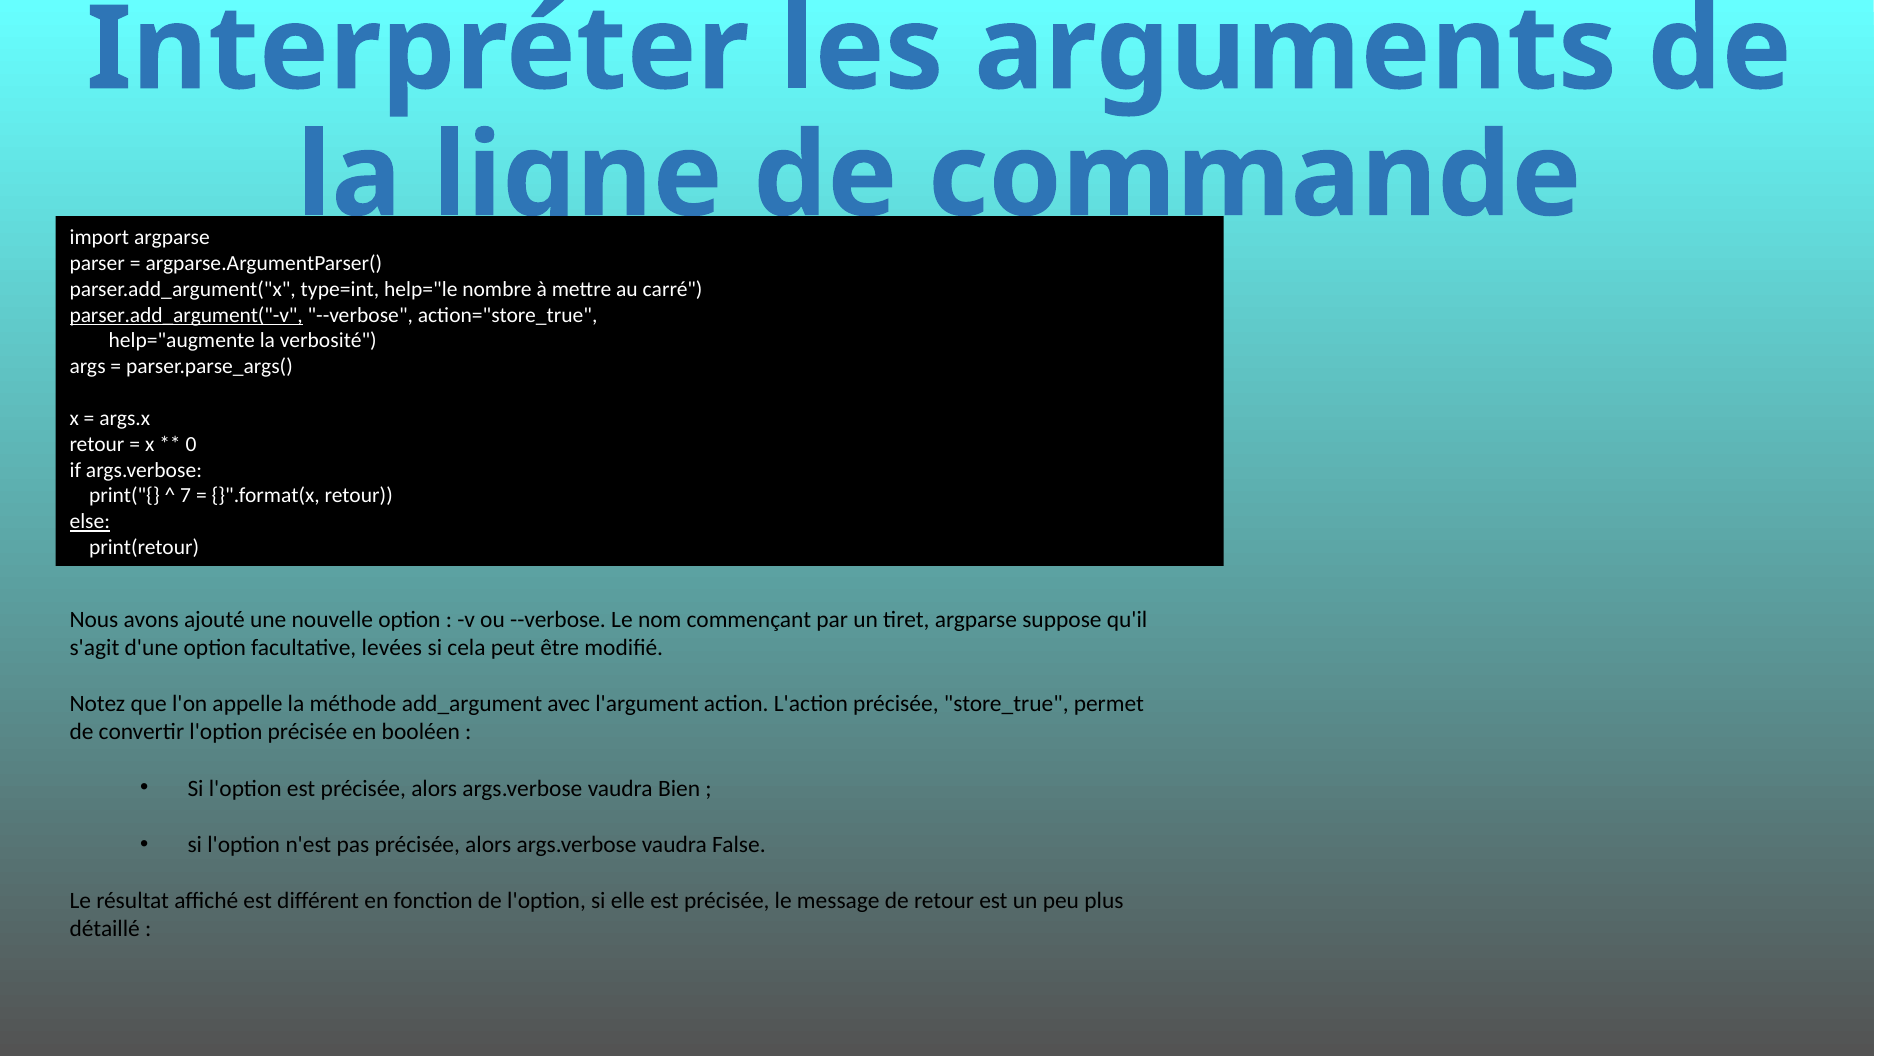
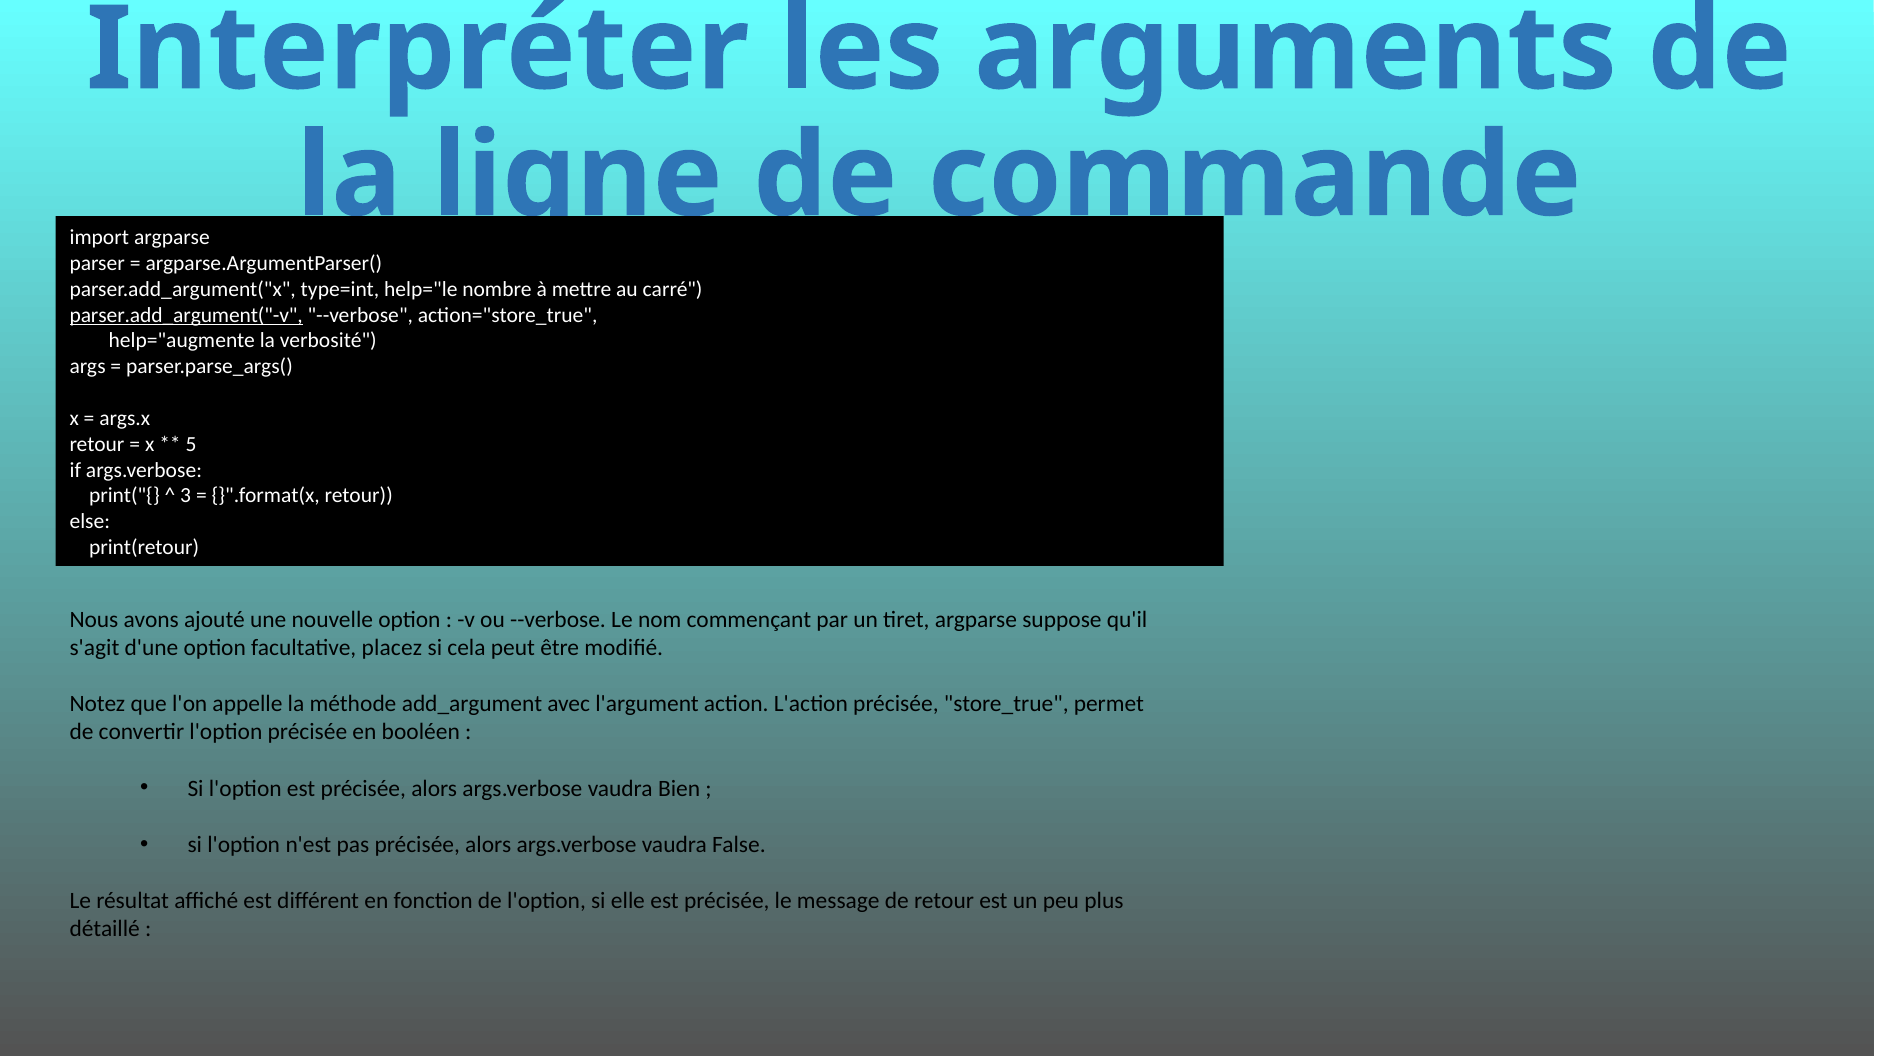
0: 0 -> 5 (191, 444)
7: 7 -> 3 (186, 496)
else underline: present -> none (90, 522)
levées: levées -> placez (392, 648)
